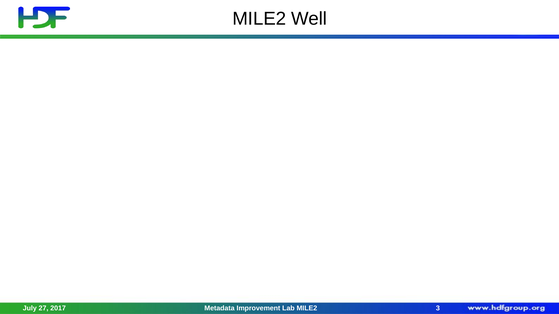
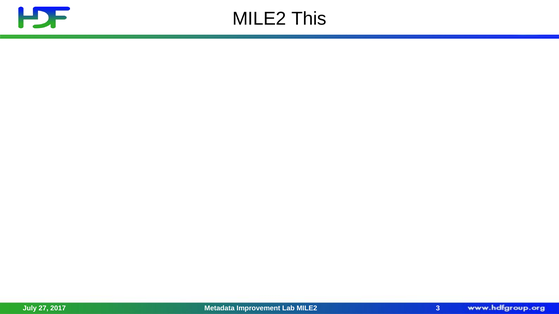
Well: Well -> This (309, 19)
